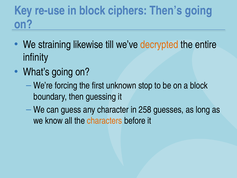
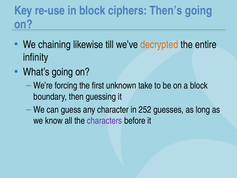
straining: straining -> chaining (54, 44)
stop: stop -> take (145, 85)
258: 258 -> 252 (145, 109)
characters colour: orange -> purple (105, 121)
